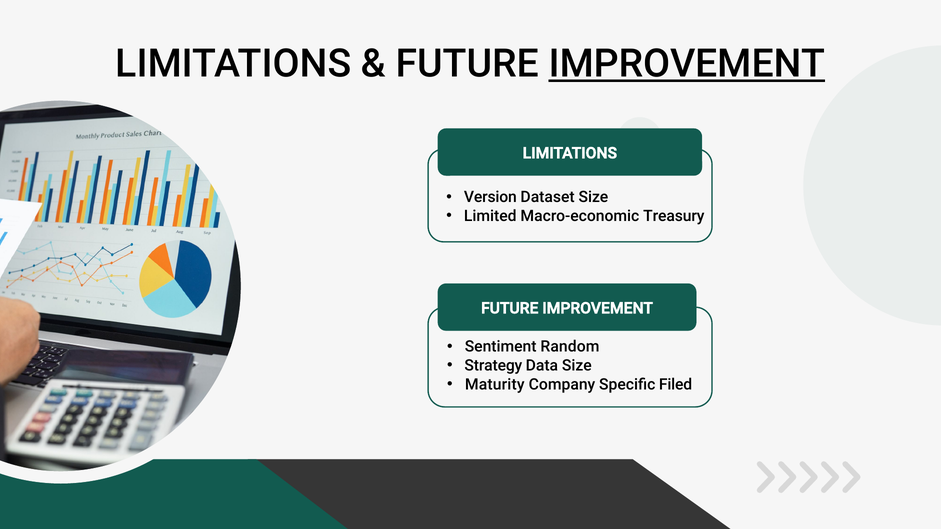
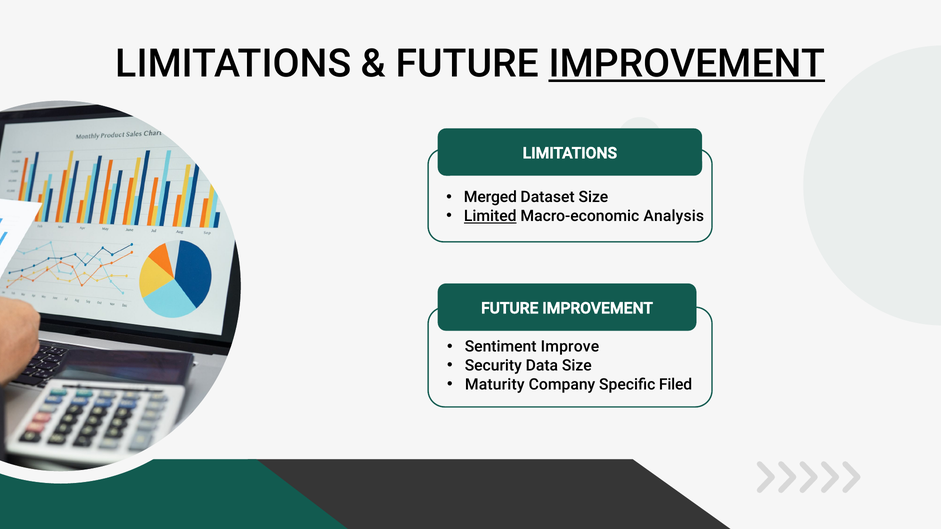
Version: Version -> Merged (490, 197)
Limited underline: none -> present (490, 216)
Treasury: Treasury -> Analysis (674, 216)
Random: Random -> Improve (570, 347)
Strategy: Strategy -> Security (493, 366)
